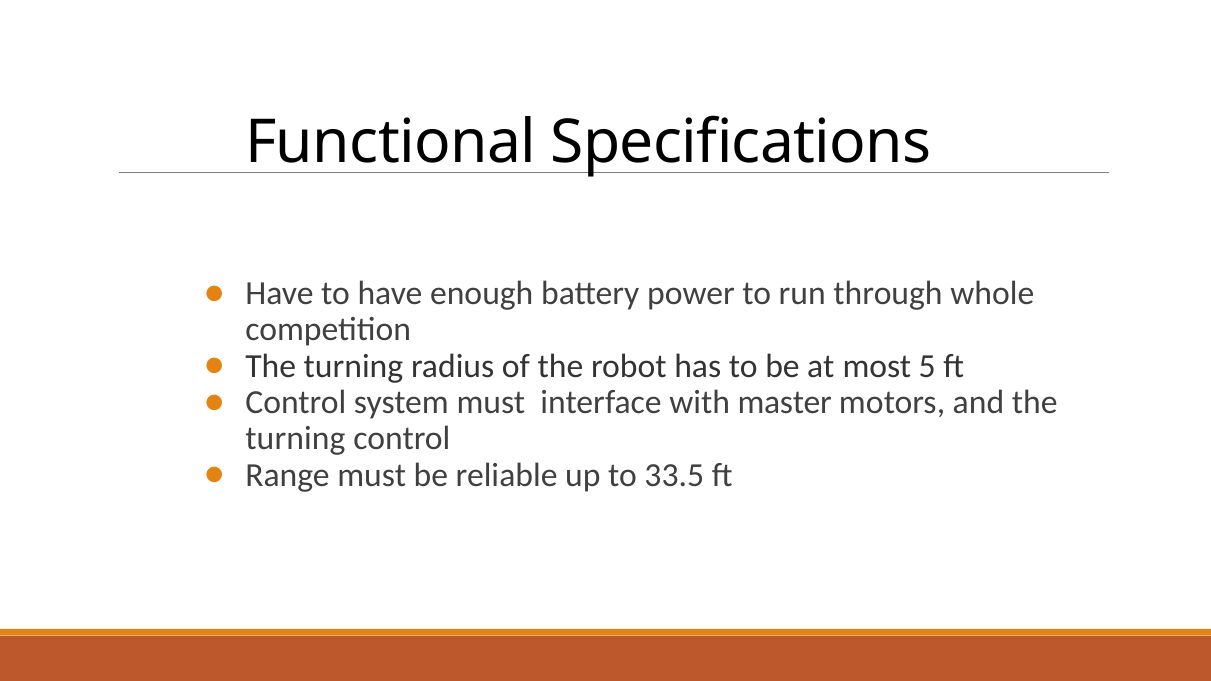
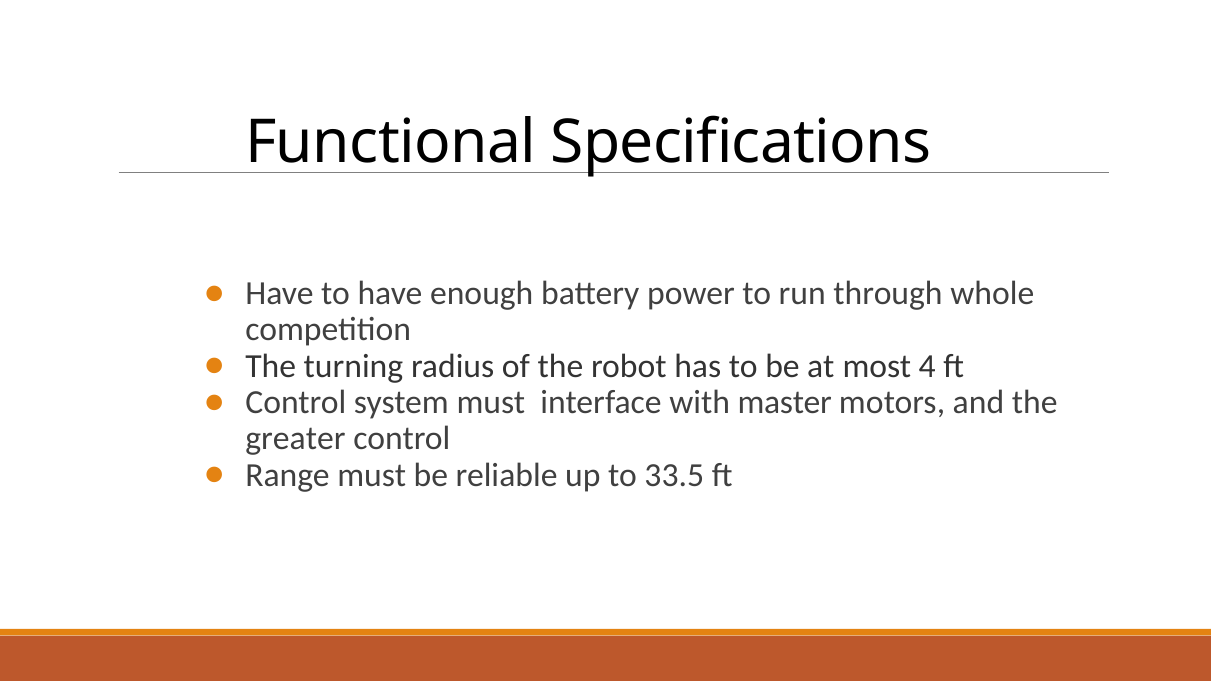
5: 5 -> 4 (927, 366)
turning: turning -> greater (295, 439)
